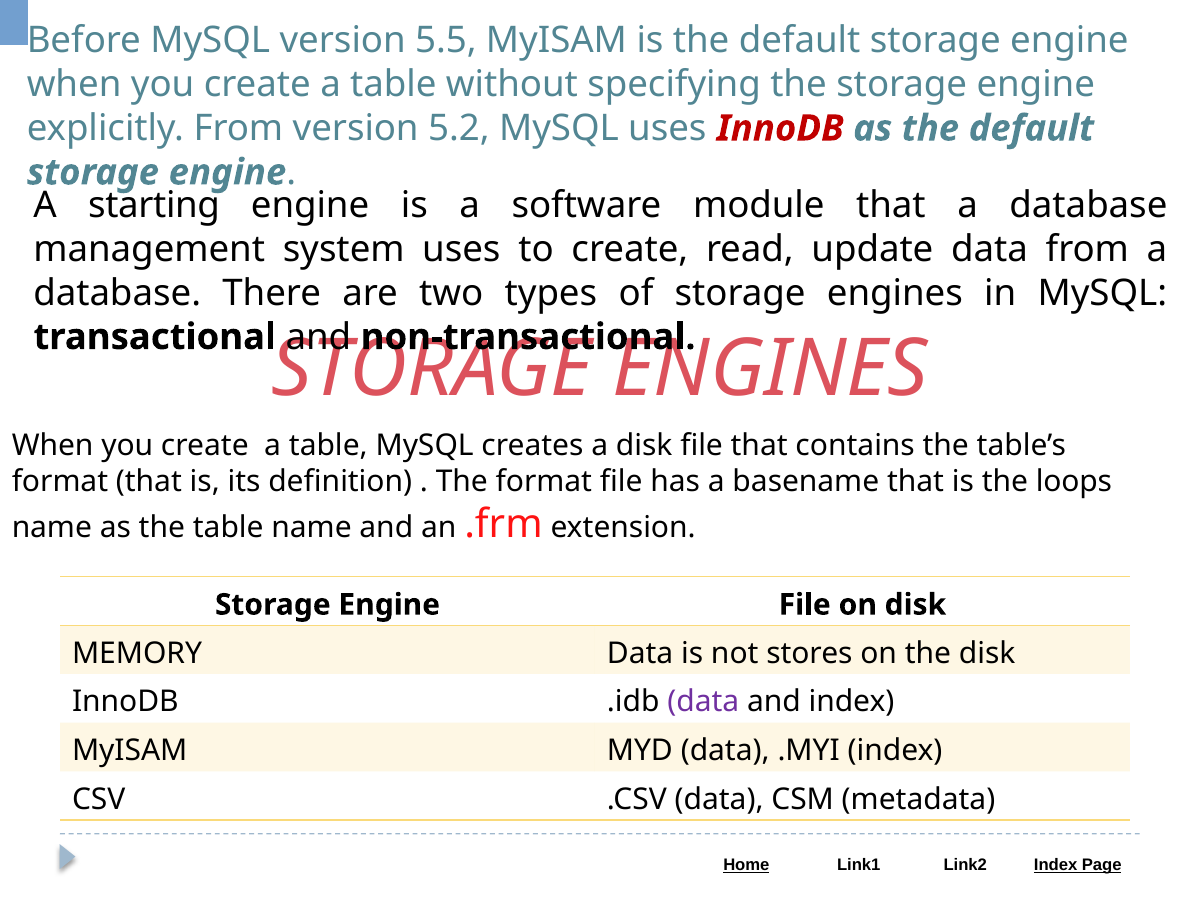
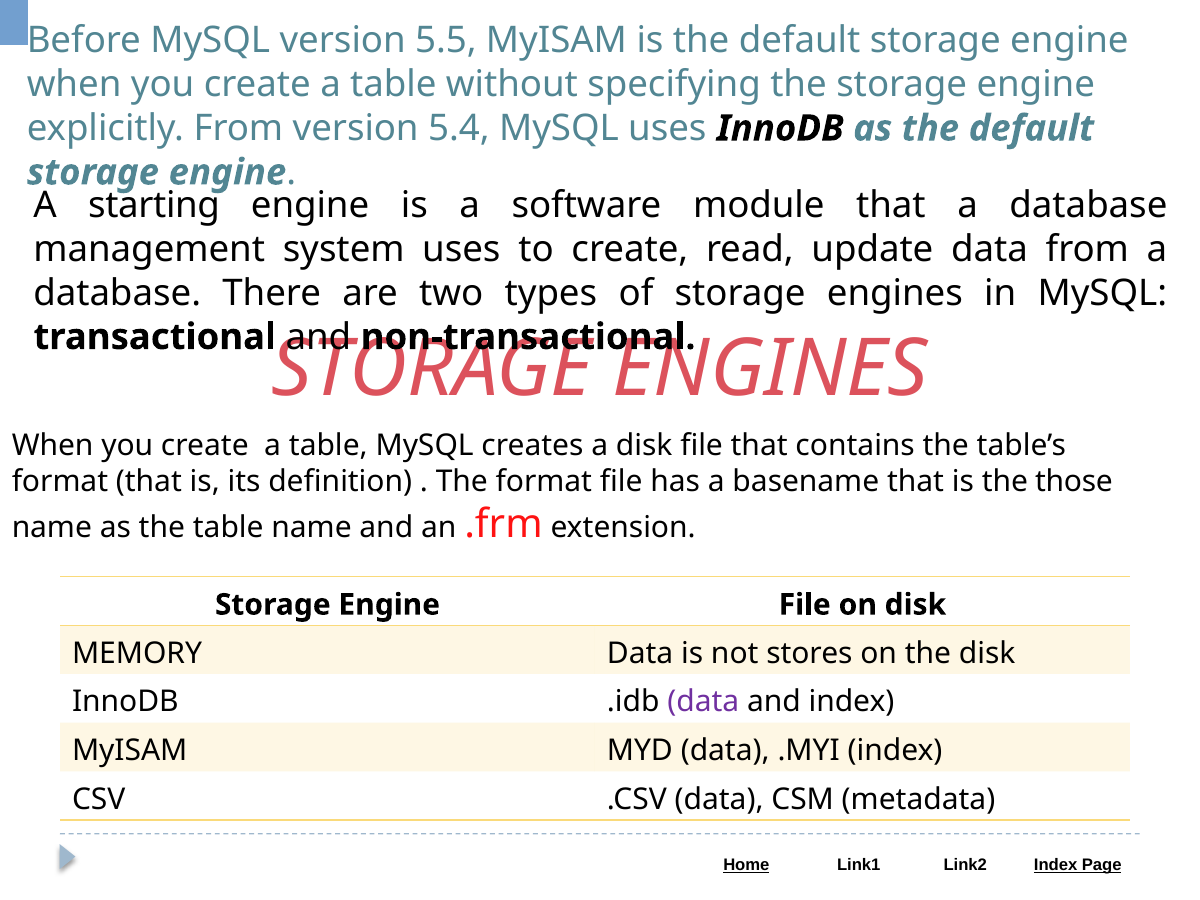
5.2: 5.2 -> 5.4 (459, 128)
InnoDB colour: red -> black (780, 128)
loops: loops -> those (1074, 482)
